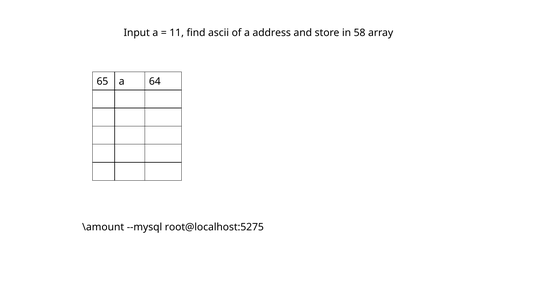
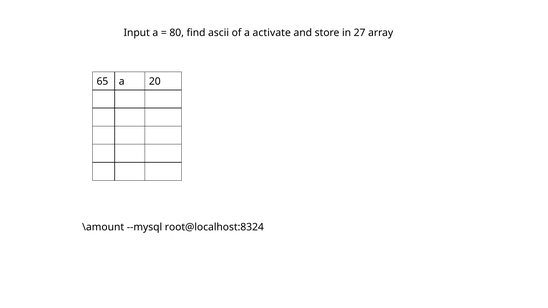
11: 11 -> 80 (177, 33)
address: address -> activate (272, 33)
58: 58 -> 27 (360, 33)
64: 64 -> 20 (155, 82)
root@localhost:5275: root@localhost:5275 -> root@localhost:8324 (214, 227)
